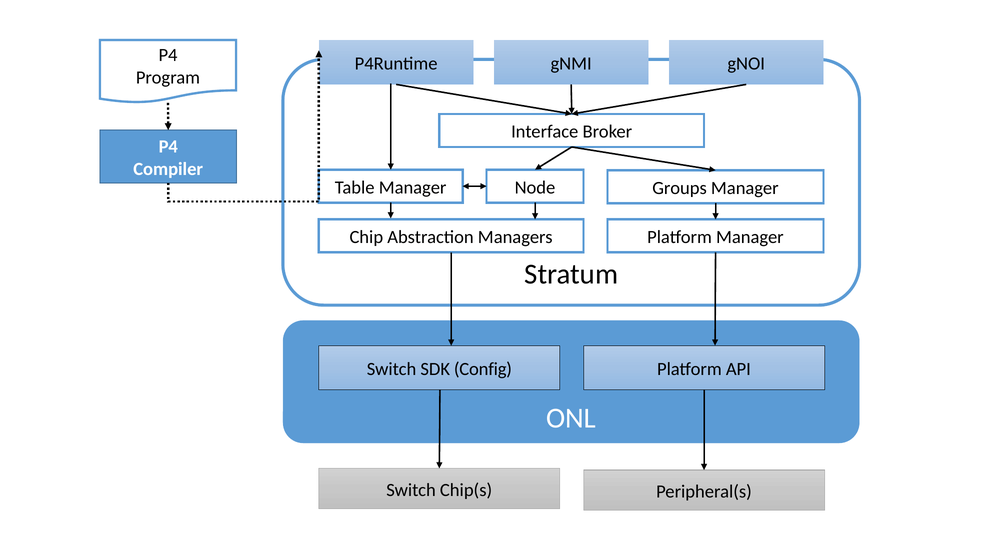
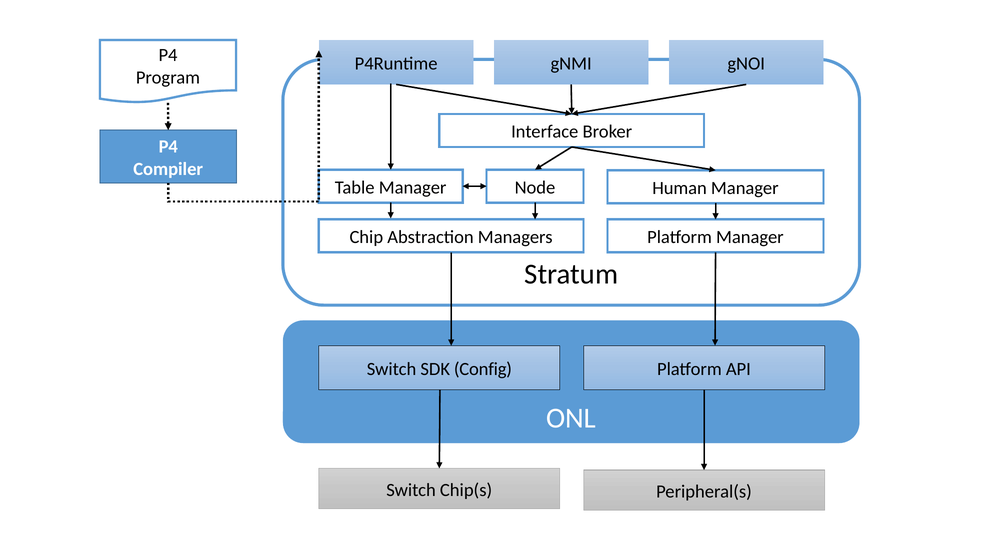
Groups: Groups -> Human (680, 188)
